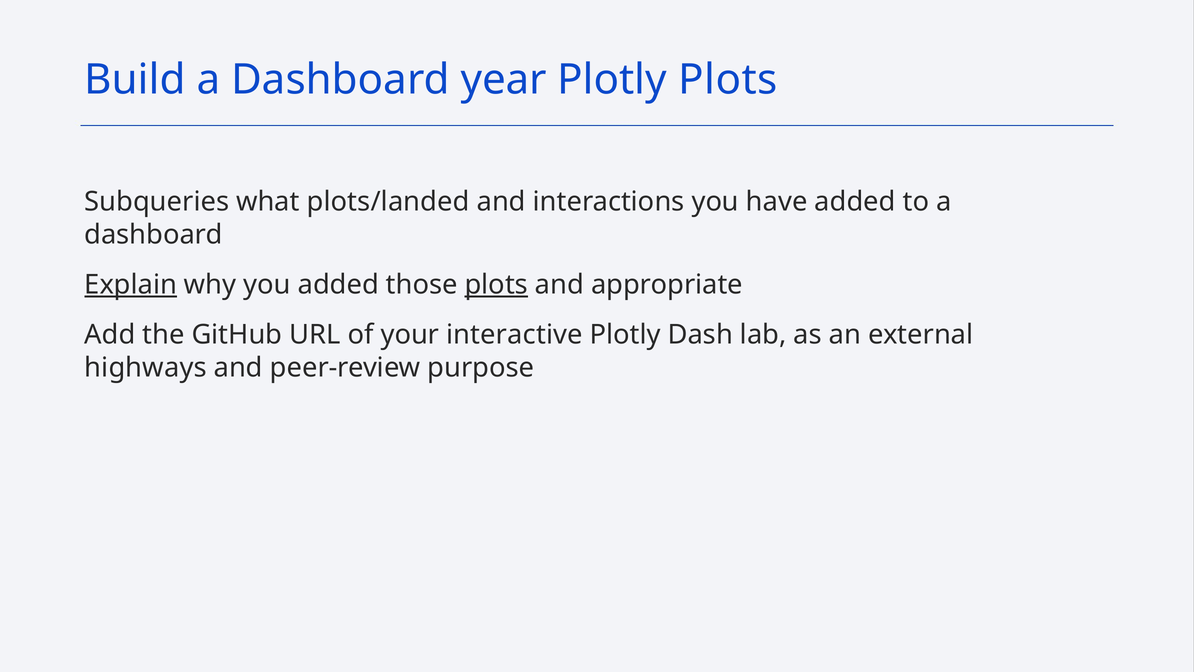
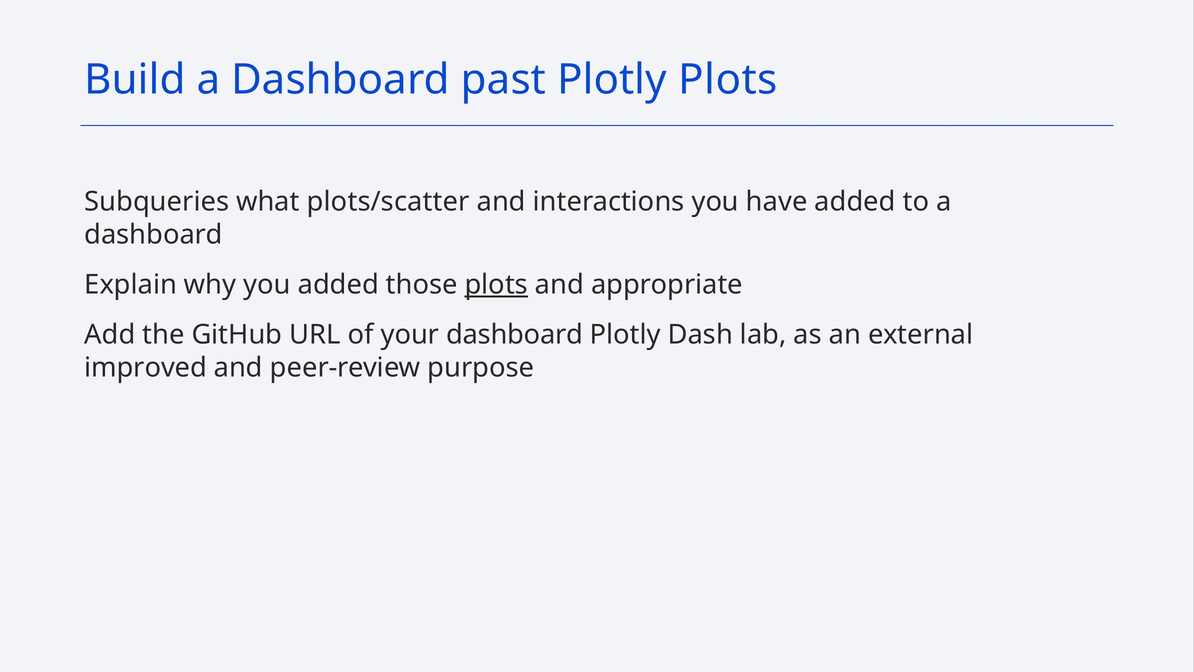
year: year -> past (503, 80)
plots/landed: plots/landed -> plots/scatter (388, 202)
Explain underline: present -> none (131, 285)
your interactive: interactive -> dashboard (515, 335)
highways: highways -> improved (146, 368)
